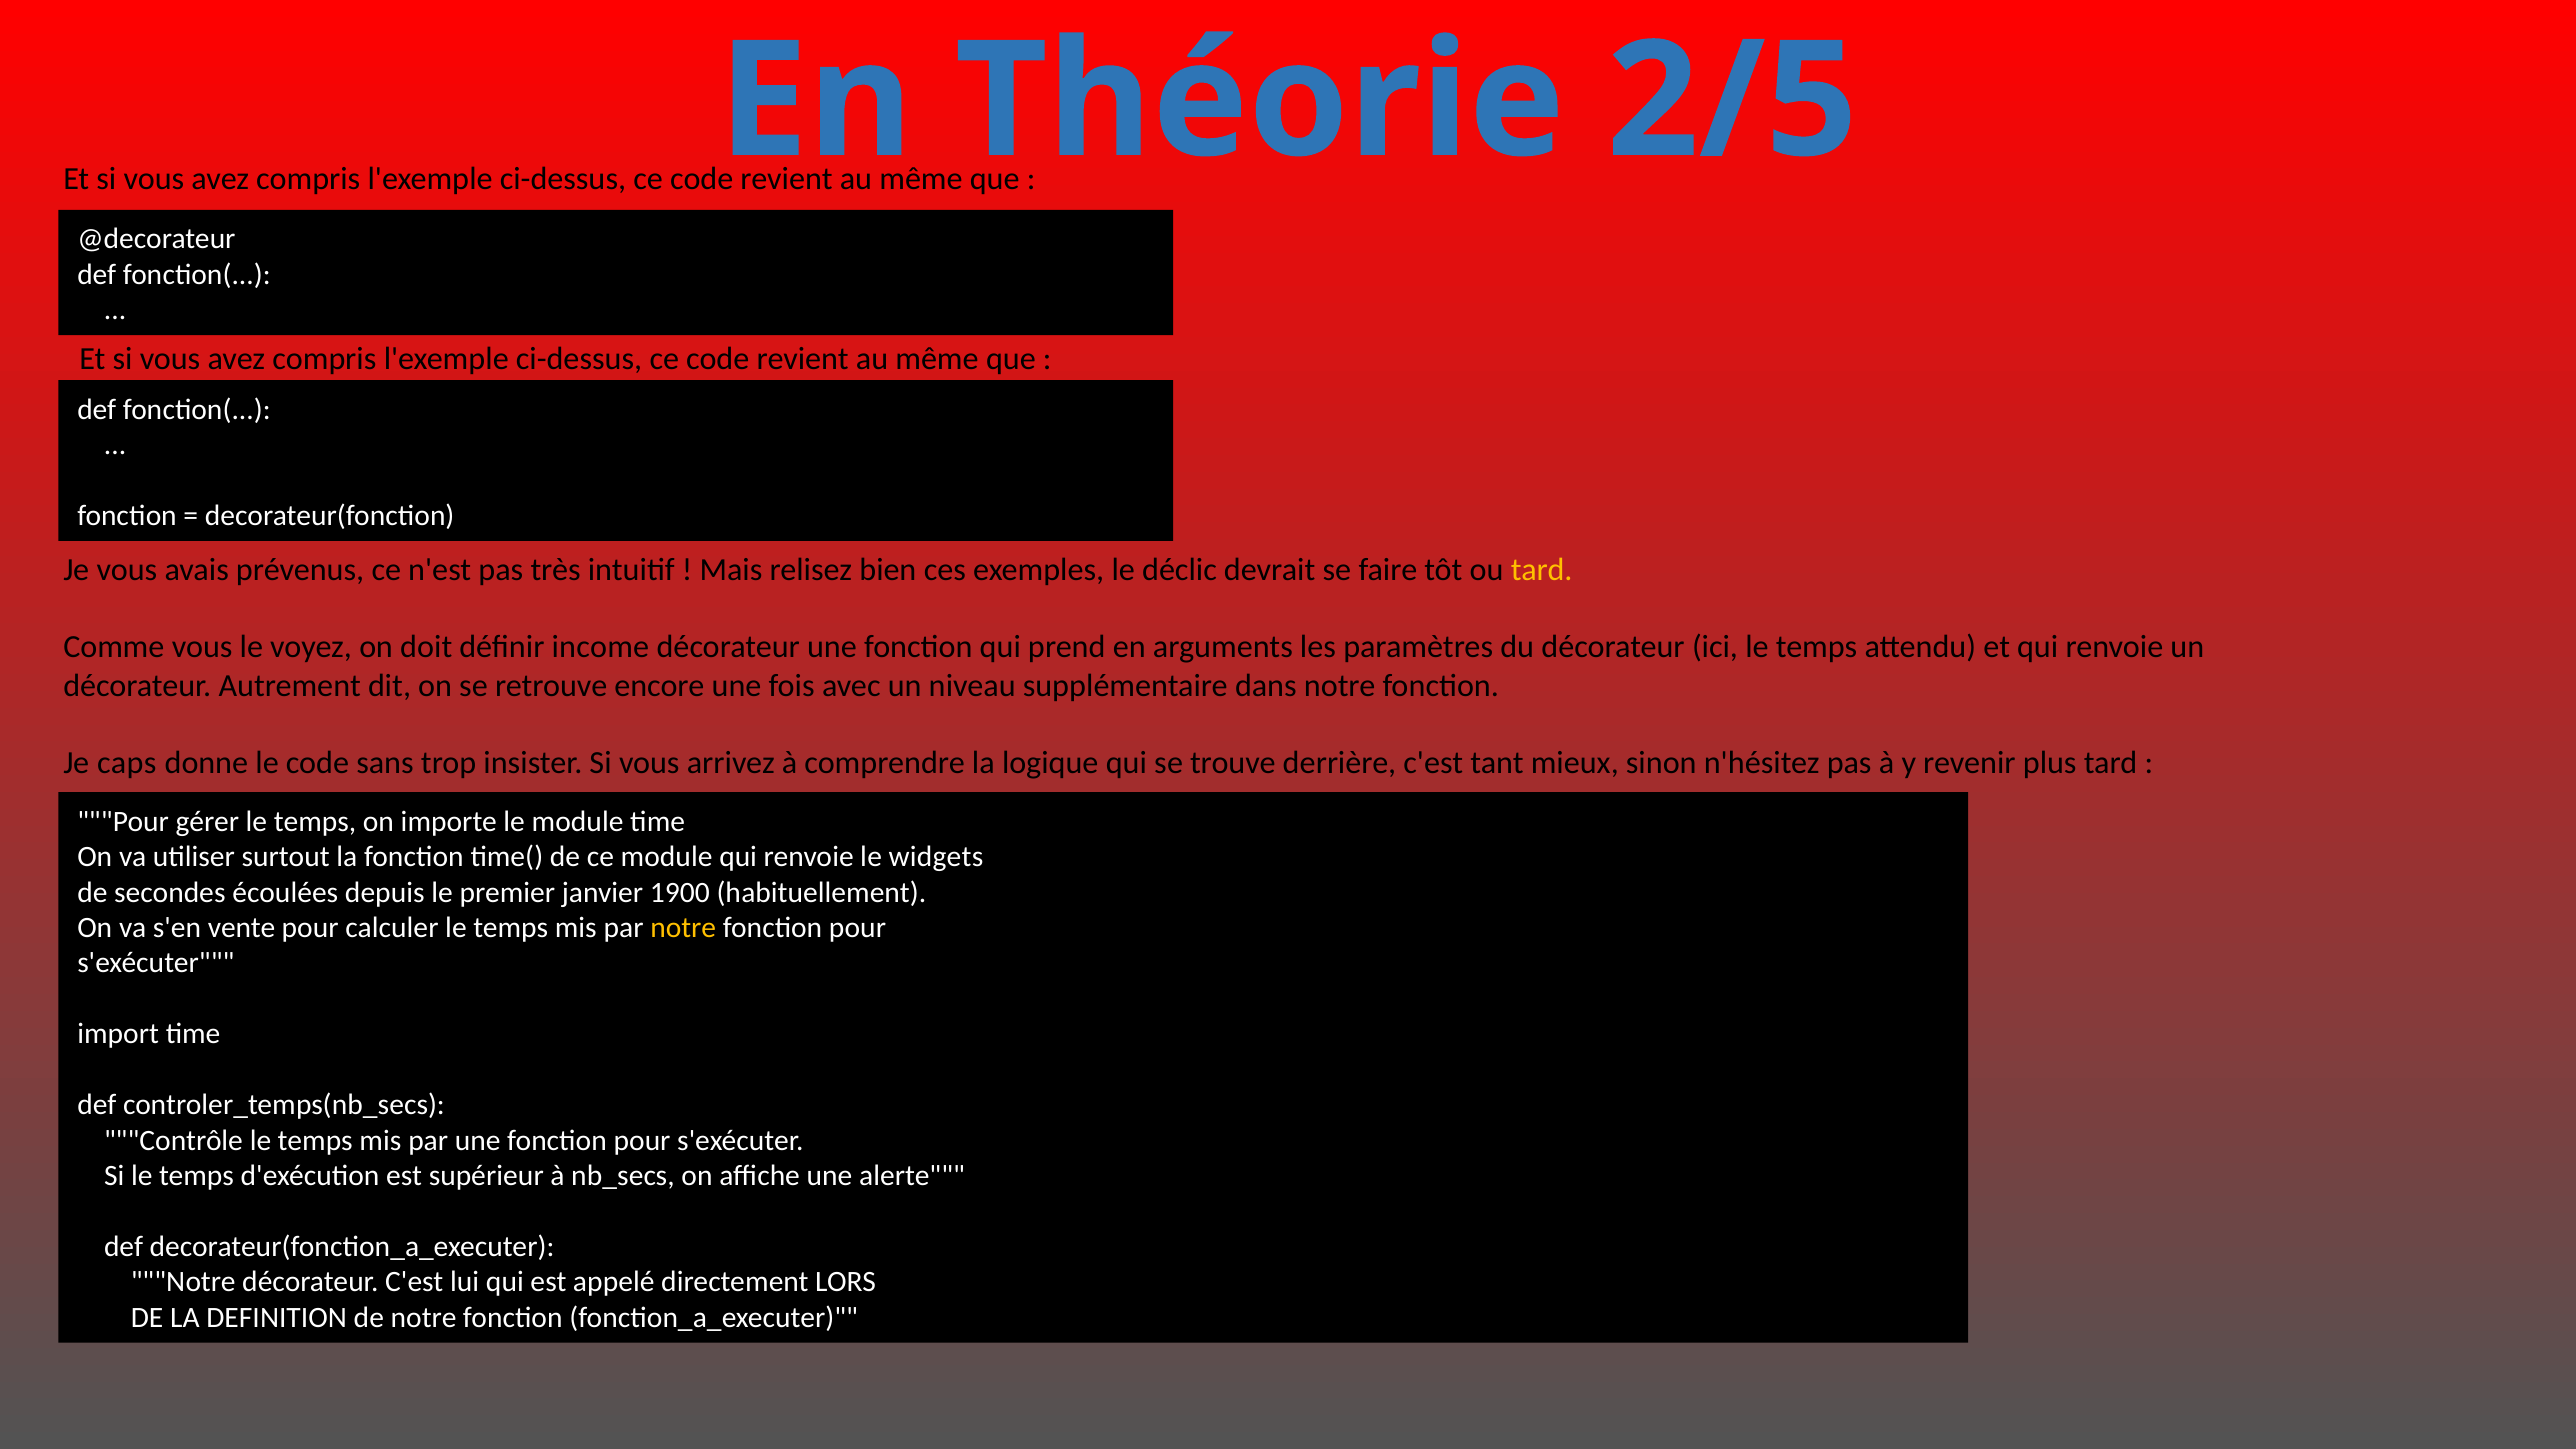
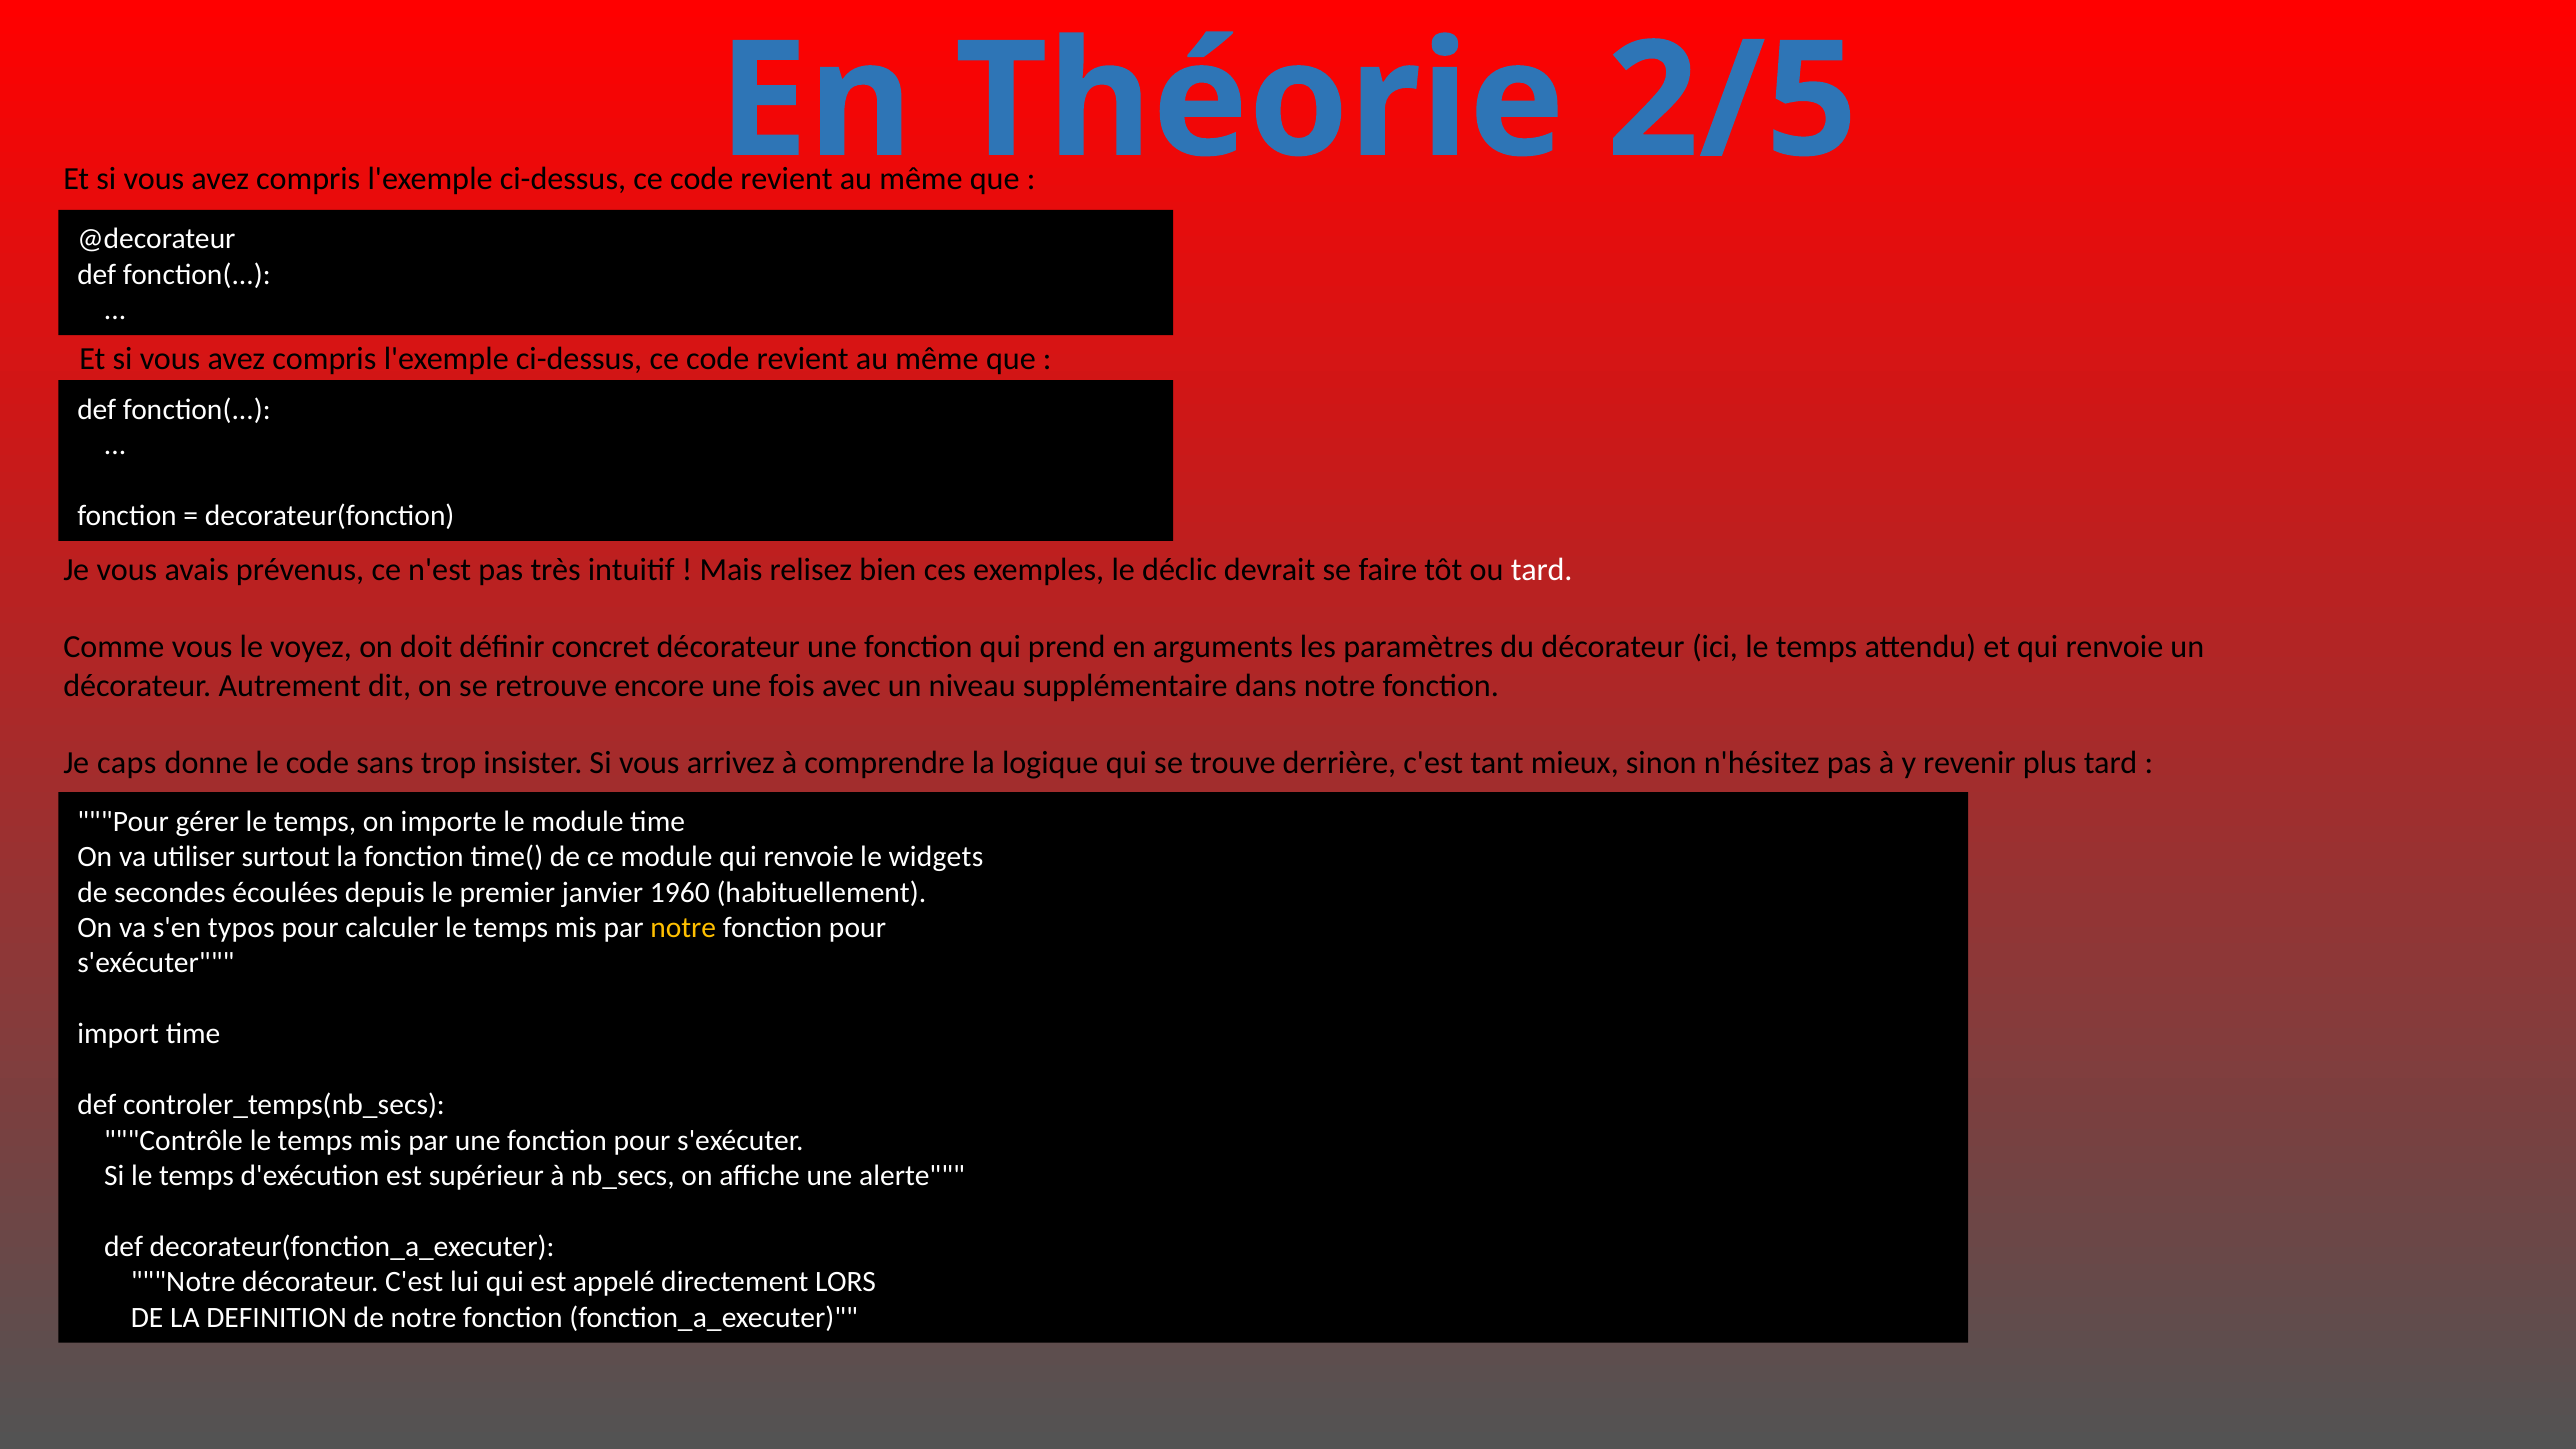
tard colour: yellow -> white (1542, 570)
income: income -> concret (601, 647)
1900: 1900 -> 1960 (680, 892)
vente: vente -> typos (241, 928)
